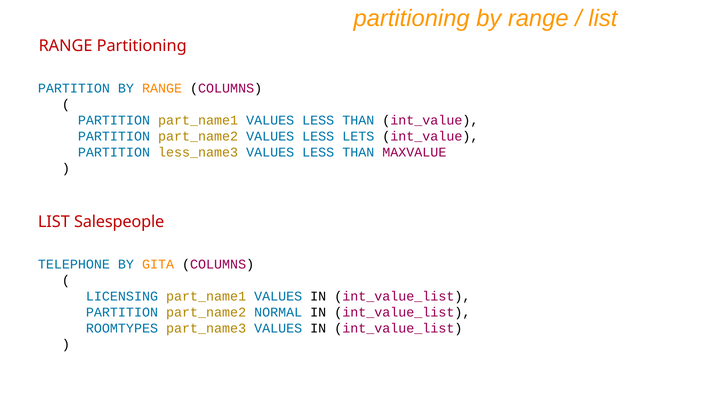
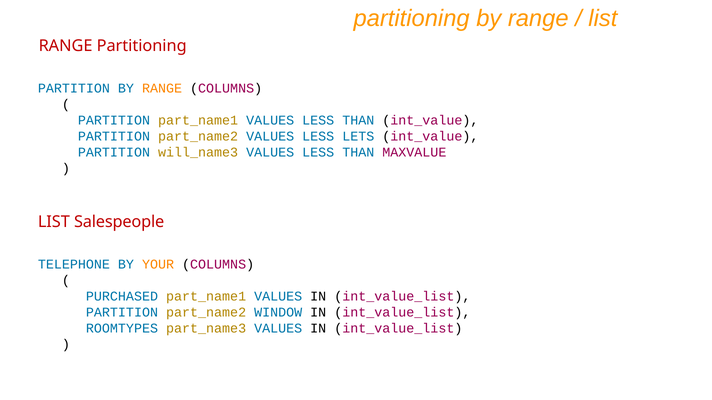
less_name3: less_name3 -> will_name3 (198, 152)
GITA: GITA -> YOUR (158, 265)
LICENSING: LICENSING -> PURCHASED (122, 297)
NORMAL: NORMAL -> WINDOW (278, 313)
